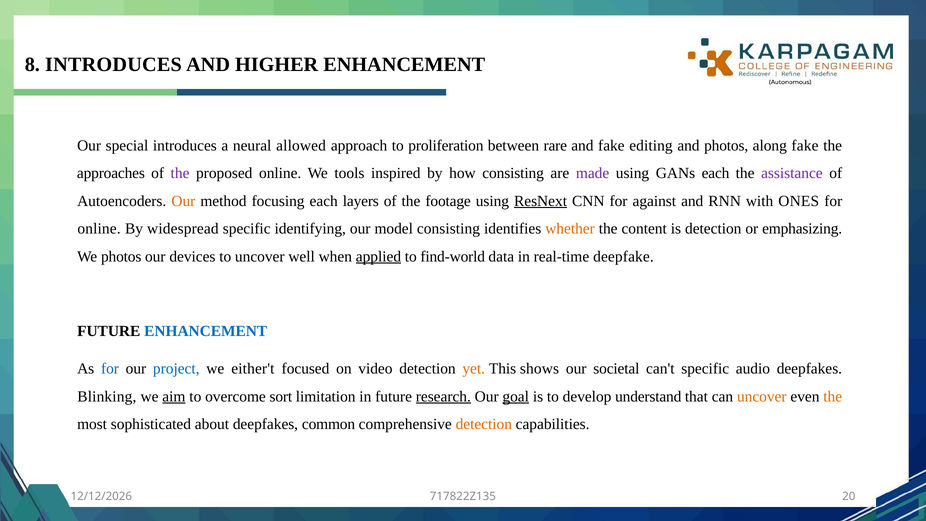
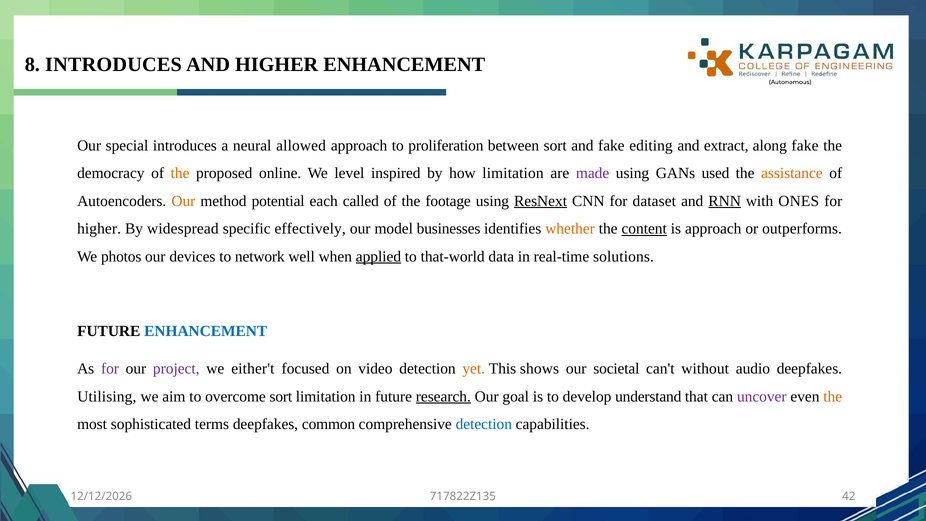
between rare: rare -> sort (555, 145)
and photos: photos -> extract (726, 145)
approaches: approaches -> democracy (111, 173)
the colour: purple -> orange (180, 173)
tools: tools -> level (349, 173)
how consisting: consisting -> limitation (513, 173)
GANs each: each -> used (716, 173)
assistance colour: purple -> orange (792, 173)
focusing: focusing -> potential (278, 201)
layers: layers -> called (361, 201)
against: against -> dataset (654, 201)
RNN underline: none -> present (725, 201)
online: online -> higher (99, 229)
identifying: identifying -> effectively (310, 229)
model consisting: consisting -> businesses (449, 229)
content underline: none -> present (644, 229)
is detection: detection -> approach (713, 229)
emphasizing: emphasizing -> outperforms (802, 229)
to uncover: uncover -> network (260, 256)
find-world: find-world -> that-world (453, 256)
deepfake: deepfake -> solutions (623, 256)
for colour: blue -> purple (110, 369)
project colour: blue -> purple (176, 369)
can't specific: specific -> without (705, 369)
Blinking: Blinking -> Utilising (107, 396)
aim underline: present -> none (174, 396)
goal underline: present -> none (516, 396)
uncover colour: orange -> purple (762, 396)
about: about -> terms (212, 424)
detection colour: orange -> blue (484, 424)
20: 20 -> 42 (849, 496)
